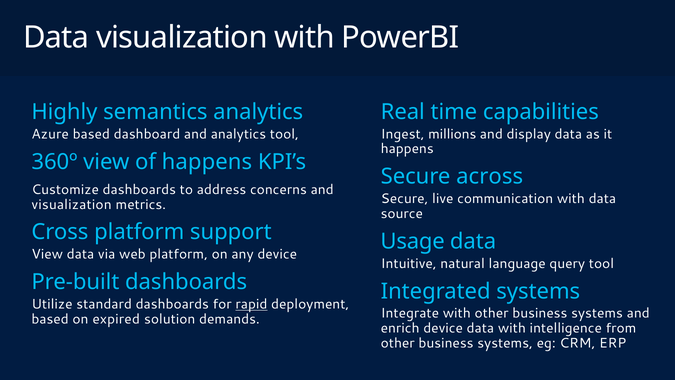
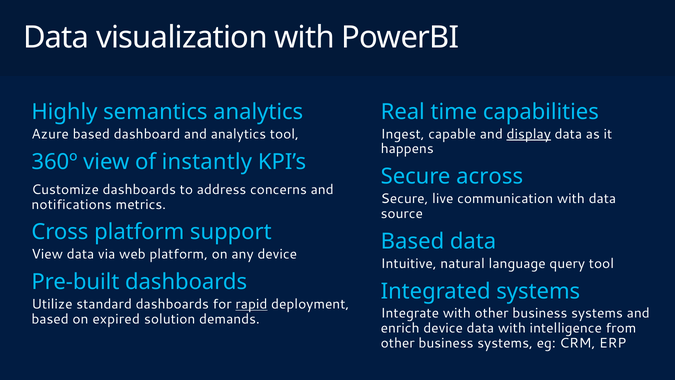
millions: millions -> capable (452, 134)
display underline: none -> present (529, 134)
of happens: happens -> instantly (207, 162)
visualization: visualization -> notifications (72, 204)
Usage: Usage -> Based (412, 241)
